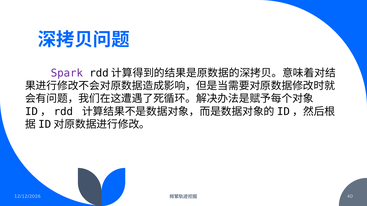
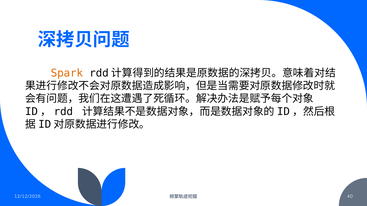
Spark colour: purple -> orange (67, 73)
